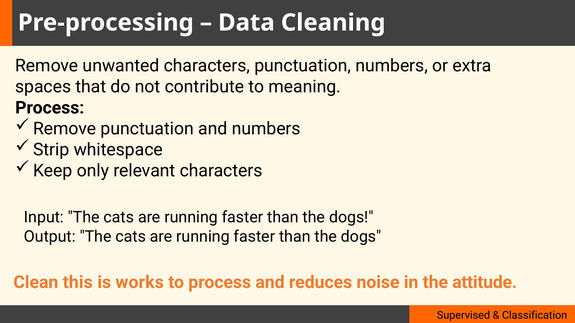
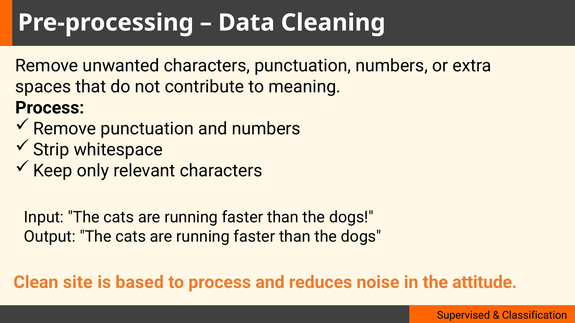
this: this -> site (78, 283)
works: works -> based (140, 283)
